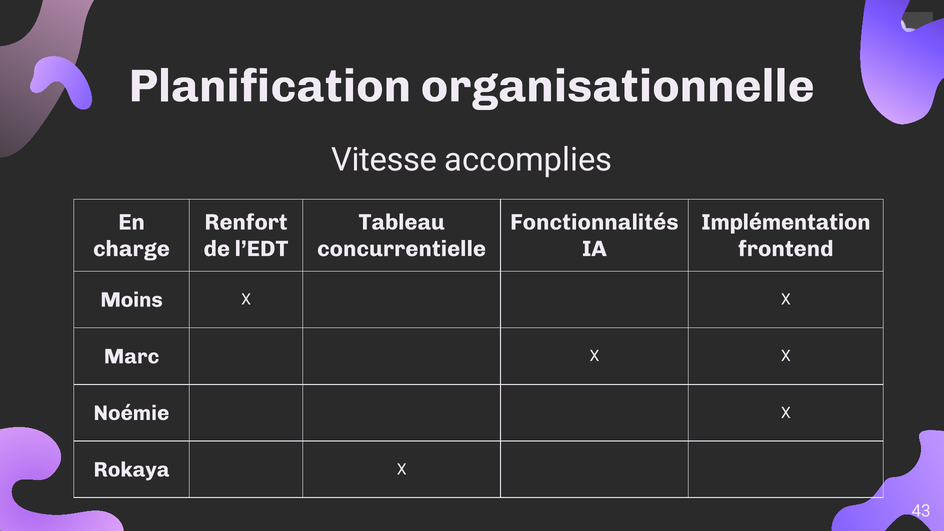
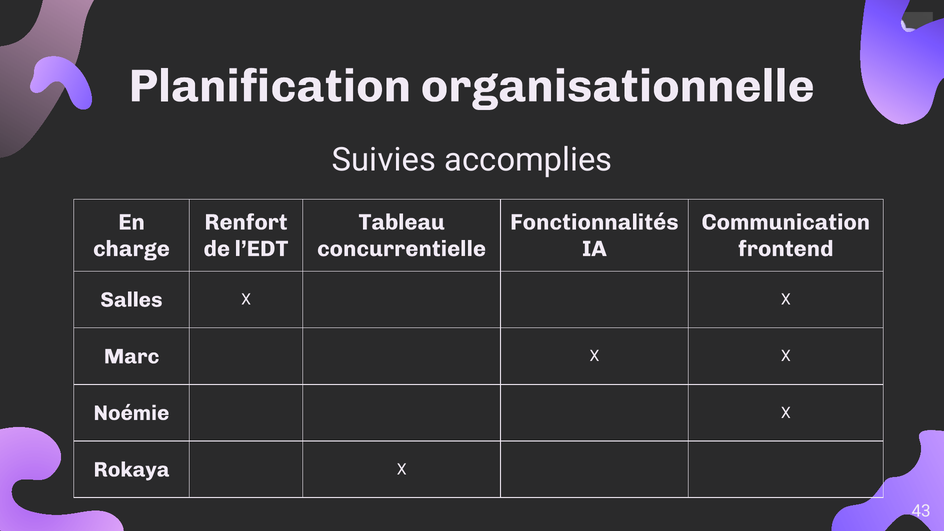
Vitesse: Vitesse -> Suivies (384, 160)
Implémentation: Implémentation -> Communication (786, 222)
Moins: Moins -> Salles (131, 300)
